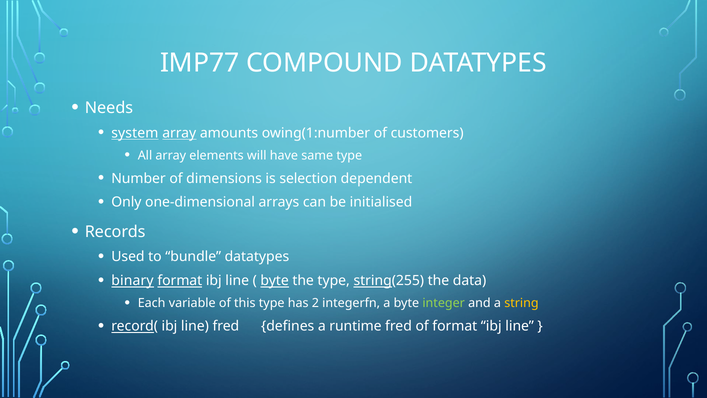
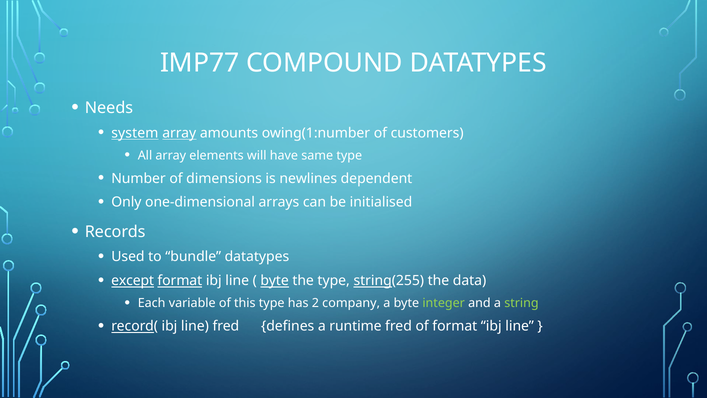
selection: selection -> newlines (308, 178)
binary: binary -> except (133, 280)
integerfn: integerfn -> company (351, 303)
string colour: yellow -> light green (521, 303)
